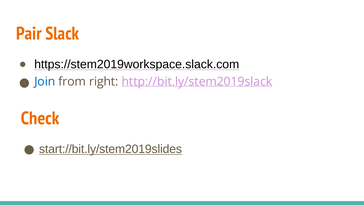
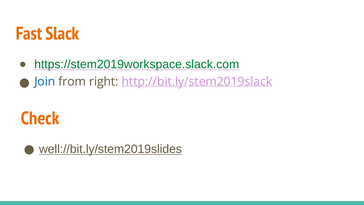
Pair: Pair -> Fast (29, 34)
https://stem2019workspace.slack.com colour: black -> green (137, 64)
start://bit.ly/stem2019slides: start://bit.ly/stem2019slides -> well://bit.ly/stem2019slides (110, 149)
